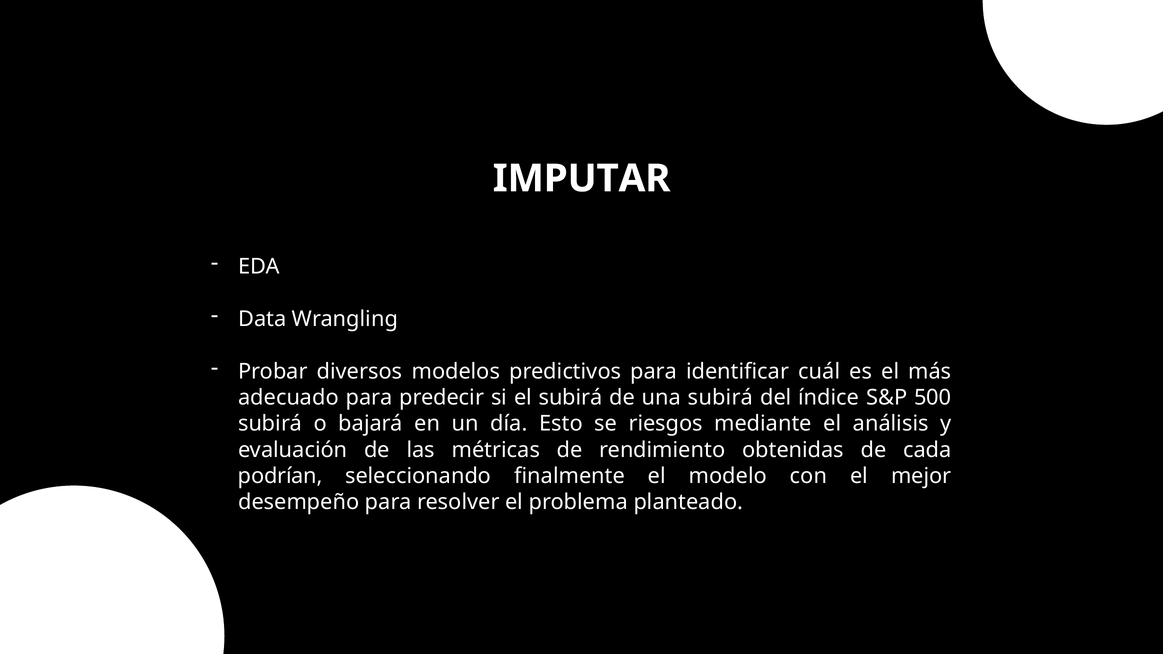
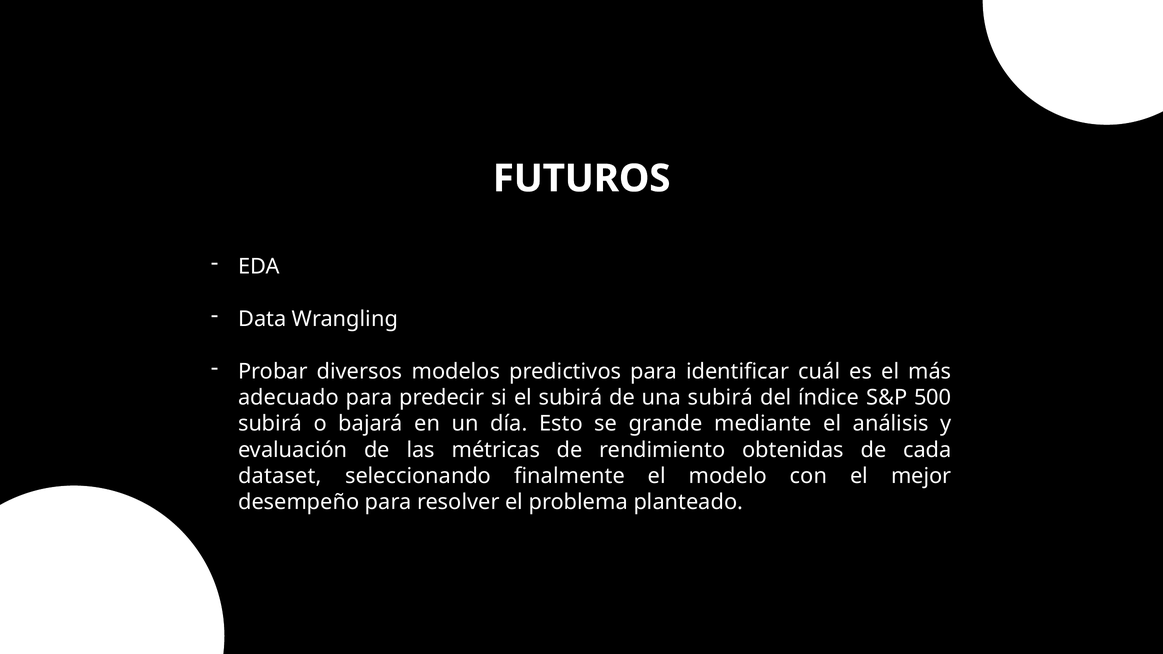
IMPUTAR: IMPUTAR -> FUTUROS (582, 179)
riesgos: riesgos -> grande (666, 424)
podrían: podrían -> dataset (280, 476)
